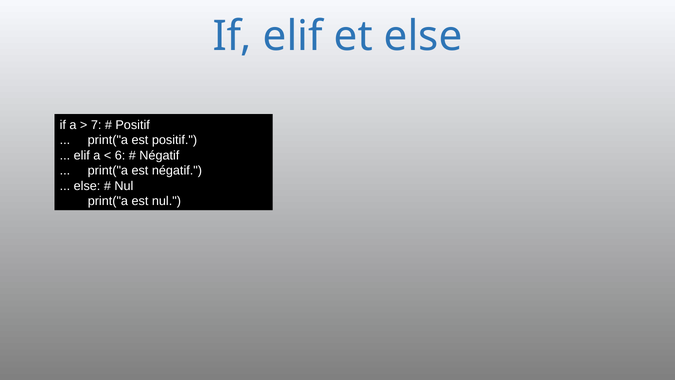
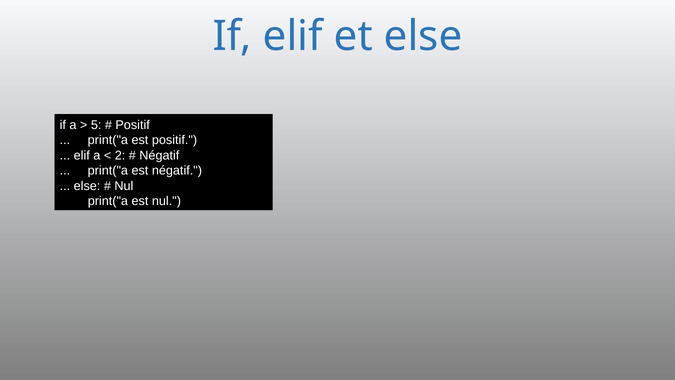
7: 7 -> 5 (96, 125)
6: 6 -> 2 (120, 155)
